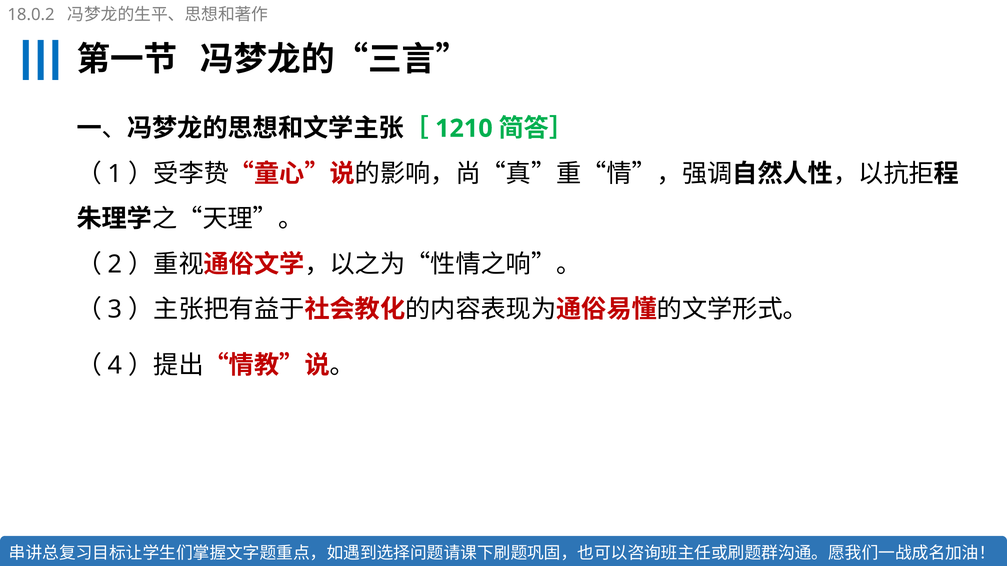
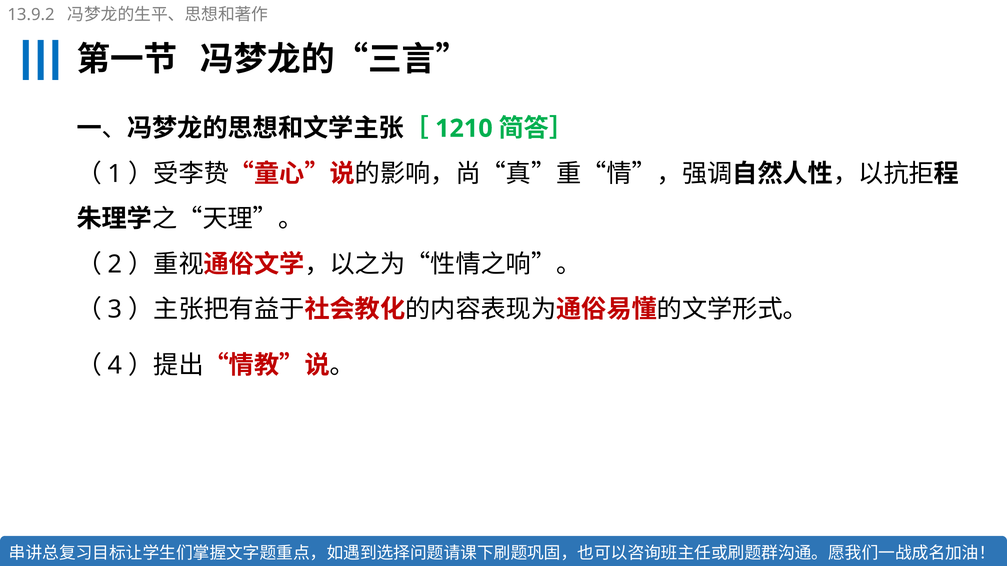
18.0.2: 18.0.2 -> 13.9.2 (31, 15)
